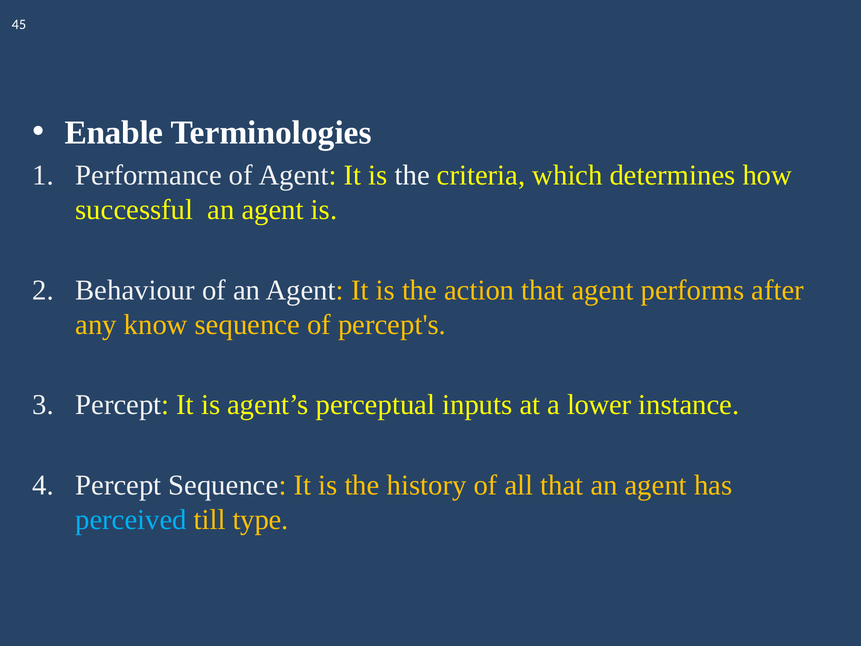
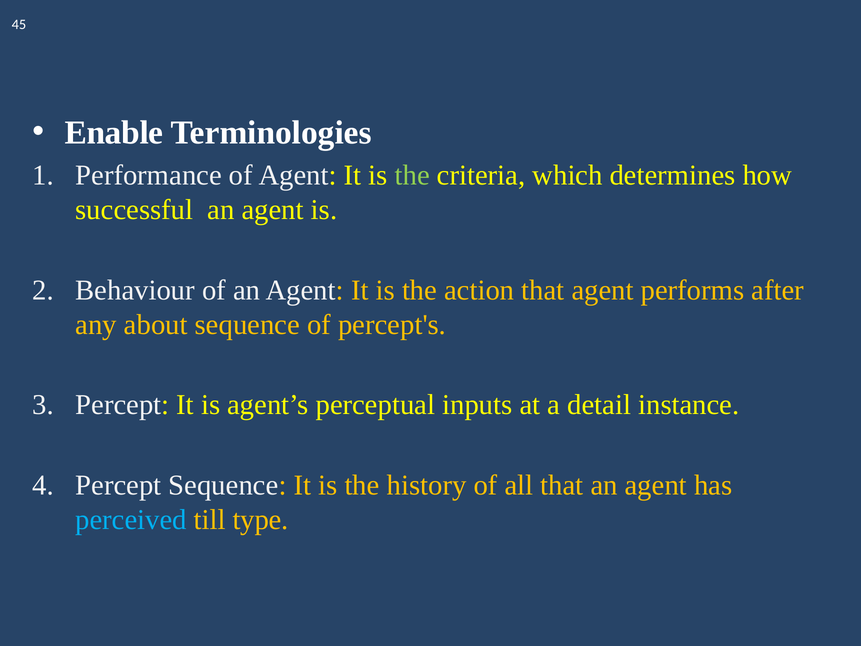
the colour: white -> light green (412, 175)
know: know -> about (156, 324)
lower: lower -> detail (599, 405)
